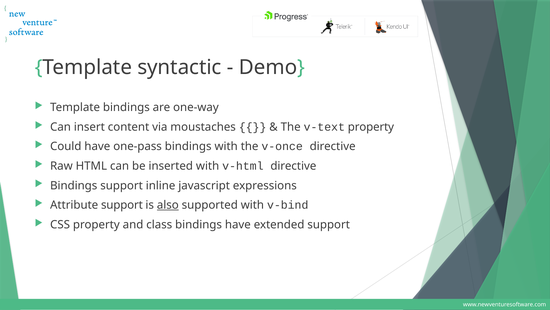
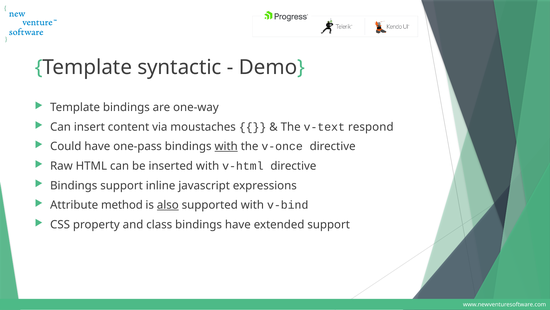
v-text property: property -> respond (371, 127)
with underline: none -> present (226, 146)
Attribute support: support -> method (122, 205)
